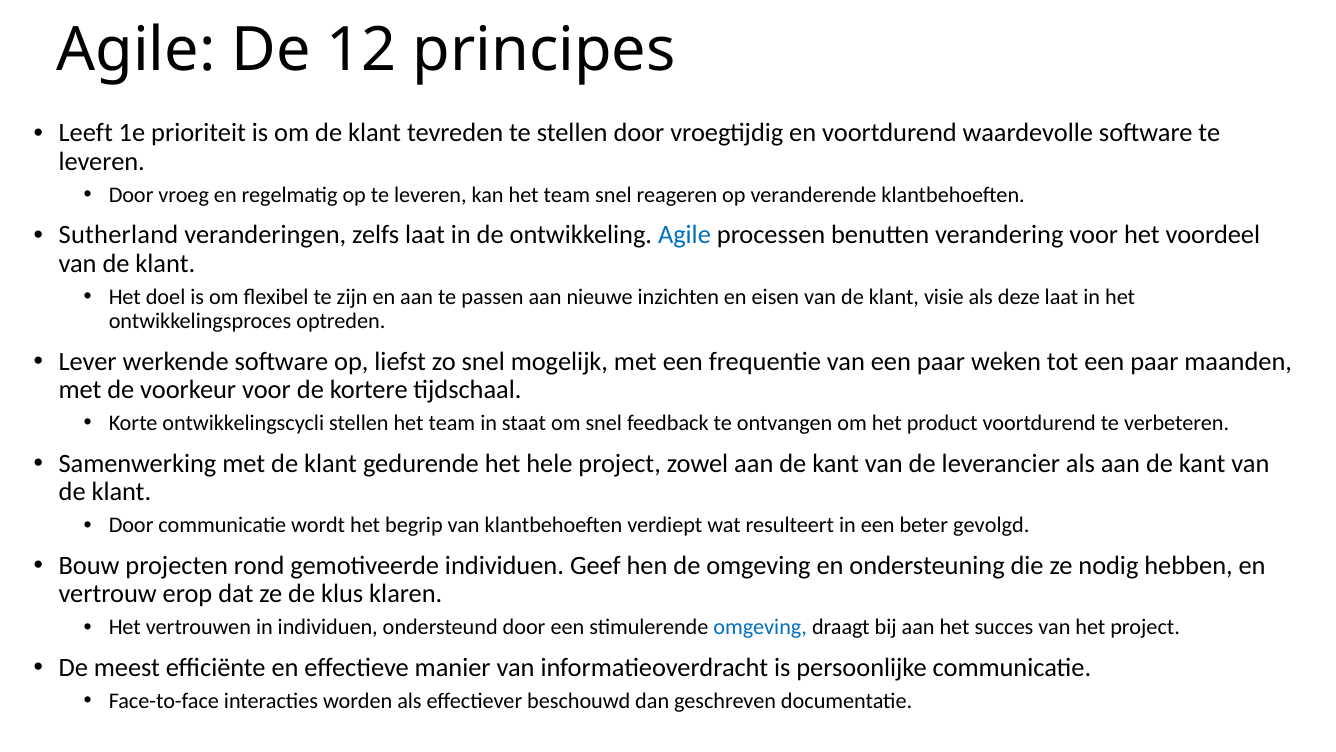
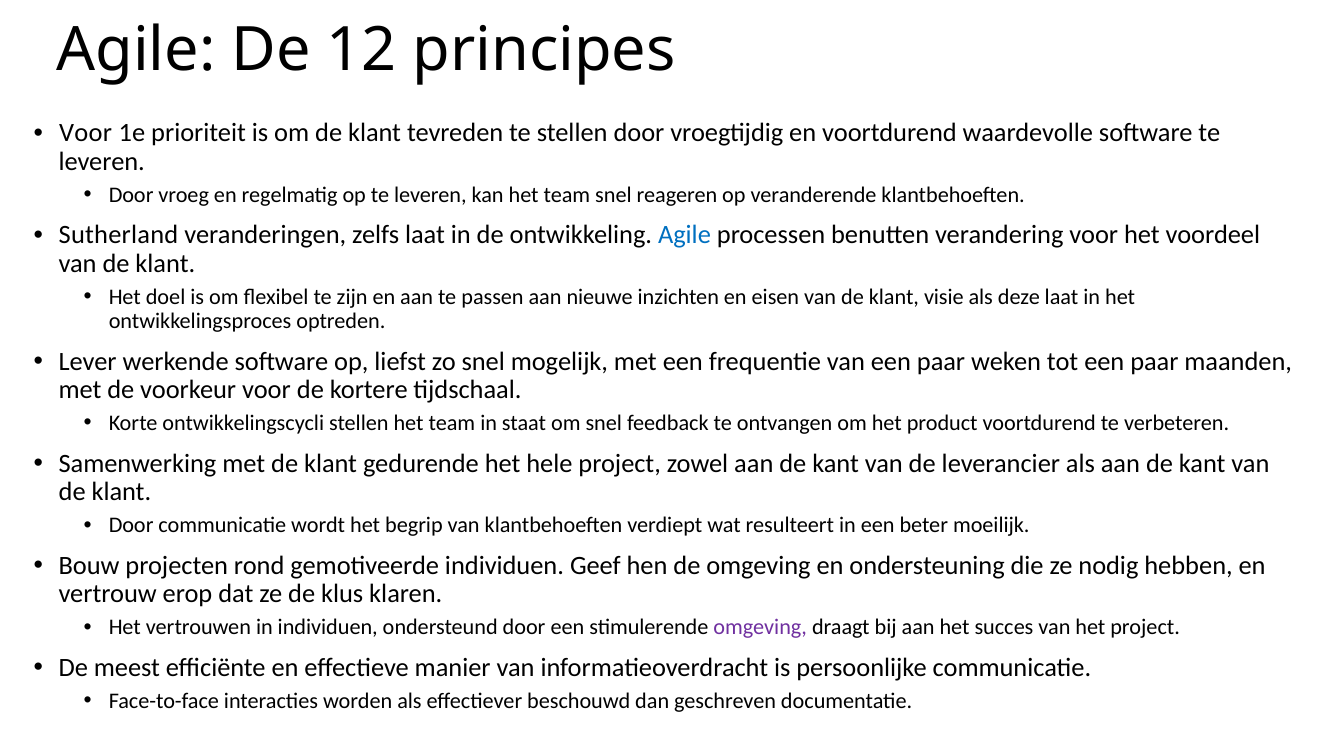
Leeft: Leeft -> Voor (86, 133)
gevolgd: gevolgd -> moeilijk (991, 525)
omgeving colour: blue -> purple (760, 627)
